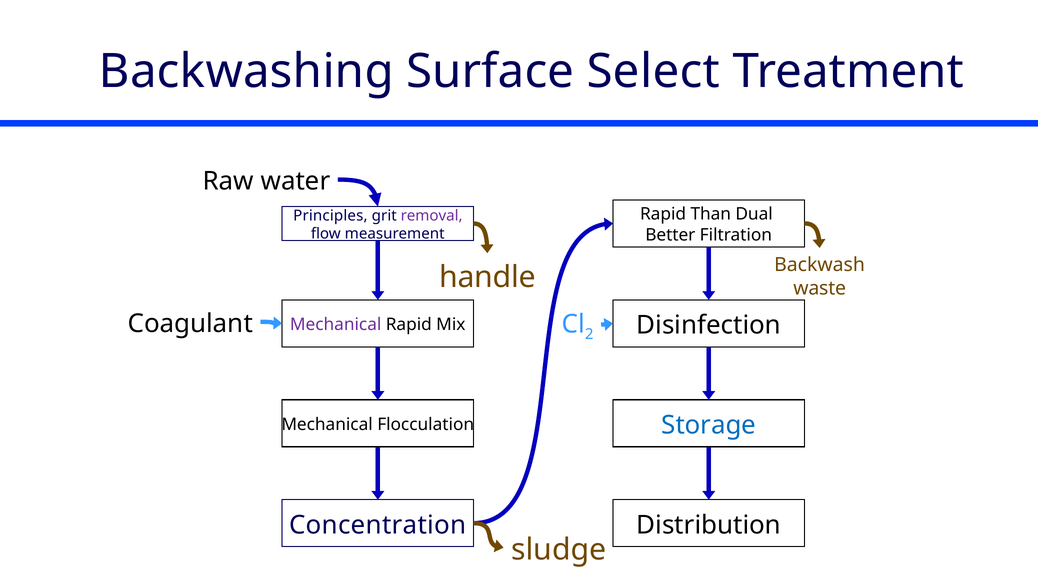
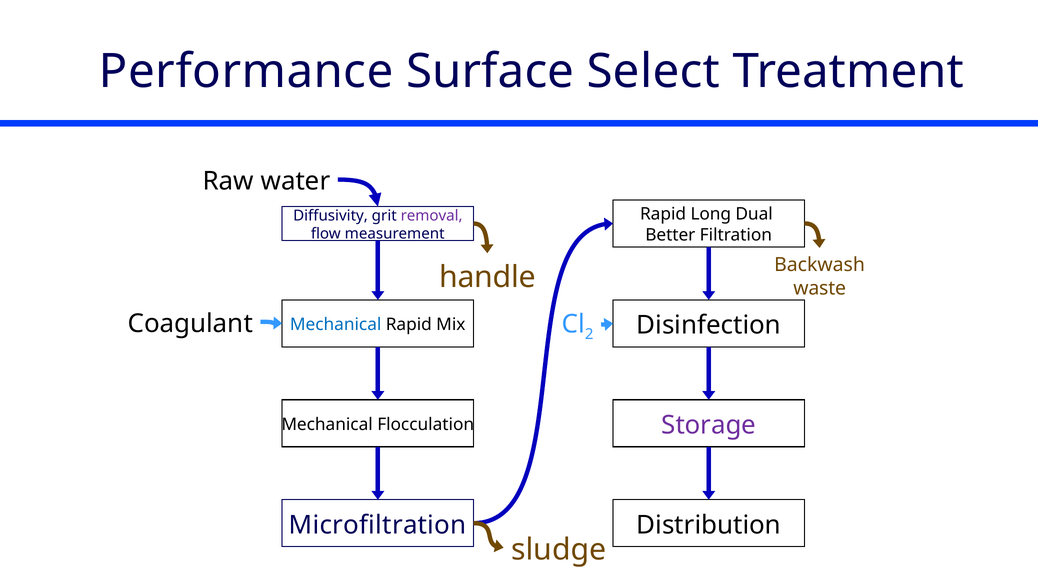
Backwashing: Backwashing -> Performance (246, 71)
Than: Than -> Long (711, 214)
Principles: Principles -> Diffusivity (331, 215)
Mechanical colour: purple -> blue (336, 325)
Storage colour: blue -> purple (709, 425)
Concentration: Concentration -> Microfiltration (378, 525)
